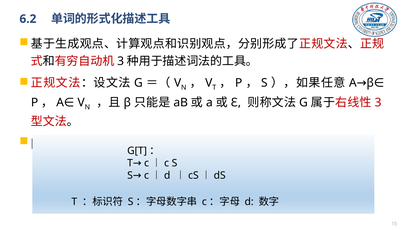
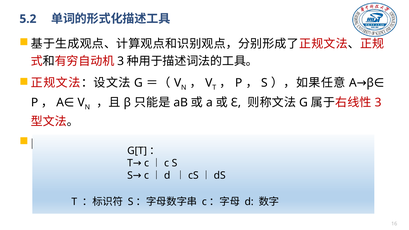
6.2: 6.2 -> 5.2 (28, 19)
